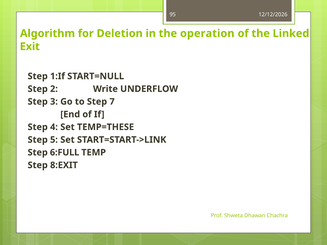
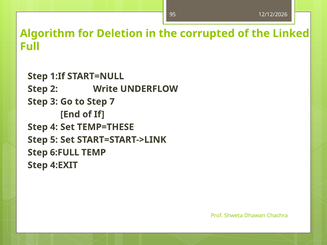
operation: operation -> corrupted (207, 33)
Exit: Exit -> Full (30, 47)
8:EXIT: 8:EXIT -> 4:EXIT (64, 165)
